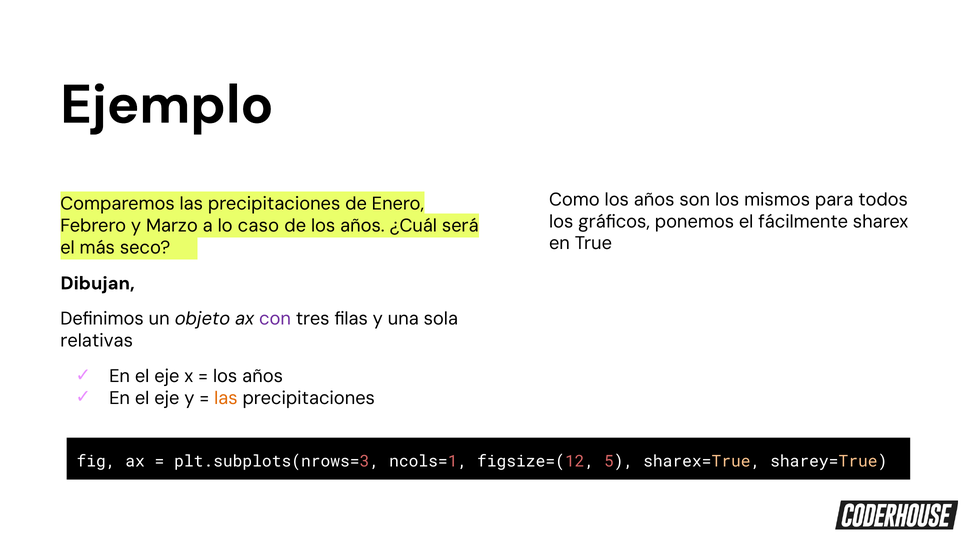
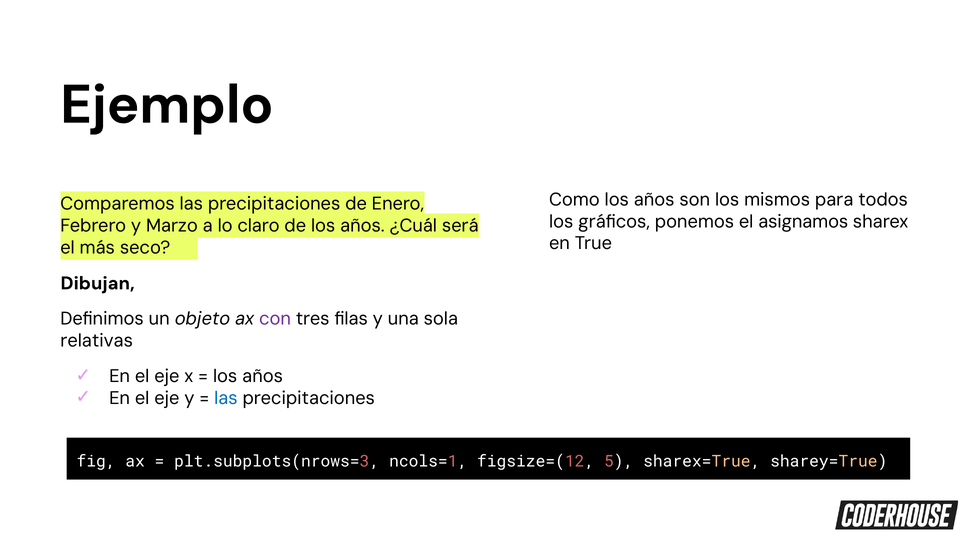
fácilmente: fácilmente -> asignamos (803, 222)
caso: caso -> claro (259, 226)
las colour: orange -> blue (226, 399)
